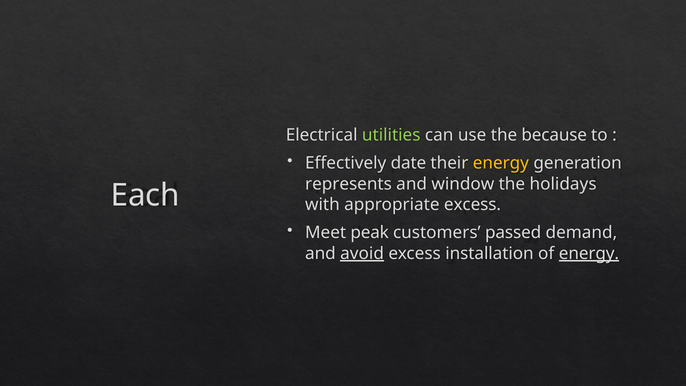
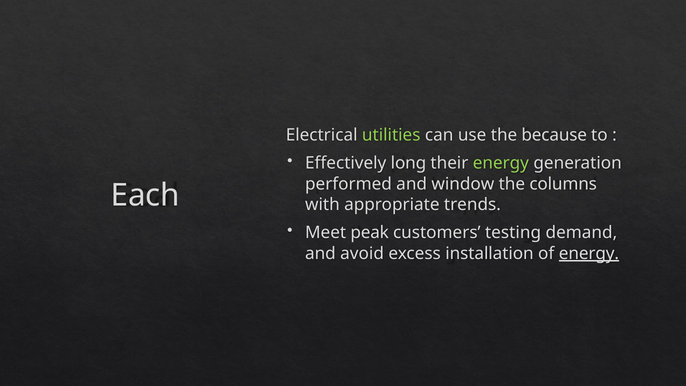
date: date -> long (408, 163)
energy colour: yellow -> light green (501, 163)
represents: represents -> performed (348, 184)
holidays: holidays -> columns (563, 184)
appropriate excess: excess -> trends (472, 204)
passed: passed -> testing (513, 233)
avoid underline: present -> none (362, 253)
